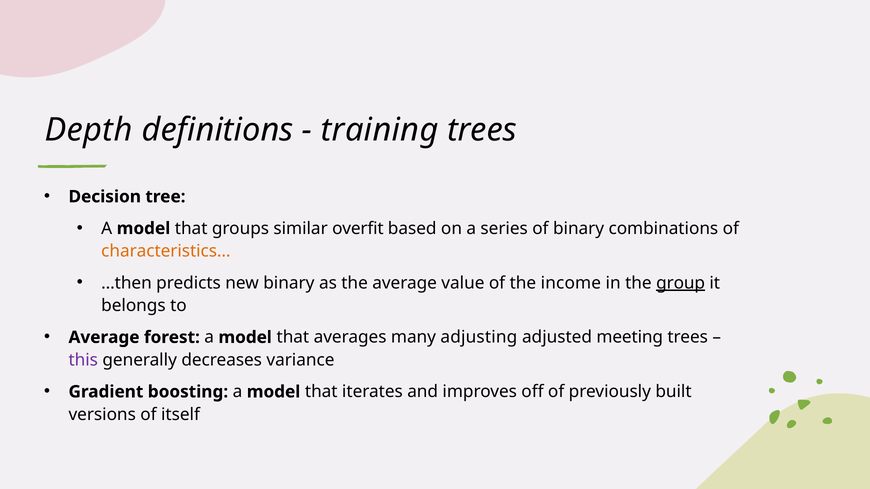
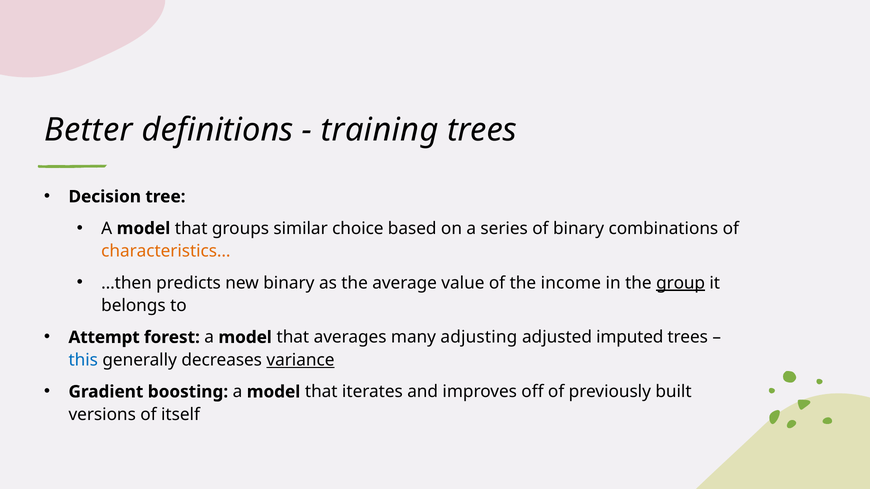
Depth: Depth -> Better (89, 130)
overfit: overfit -> choice (358, 229)
Average: Average -> Attempt (104, 338)
meeting: meeting -> imputed (630, 338)
this colour: purple -> blue (83, 360)
variance underline: none -> present (300, 360)
